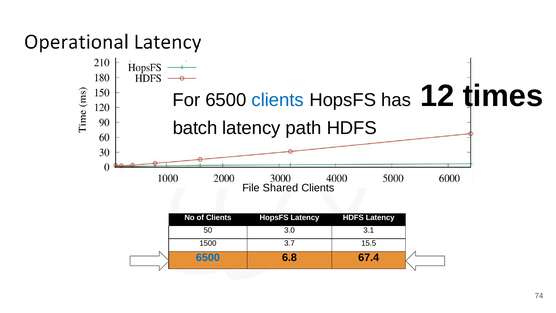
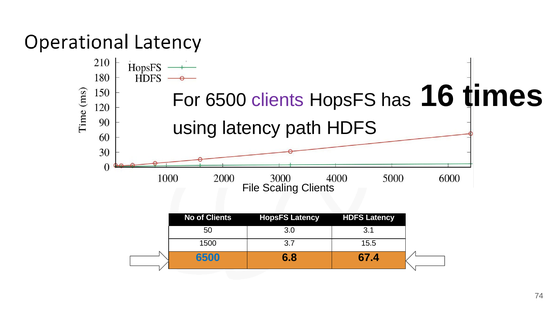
clients colour: blue -> purple (278, 100)
12: 12 -> 16 (437, 96)
batch: batch -> using (195, 128)
Shared: Shared -> Scaling (280, 188)
